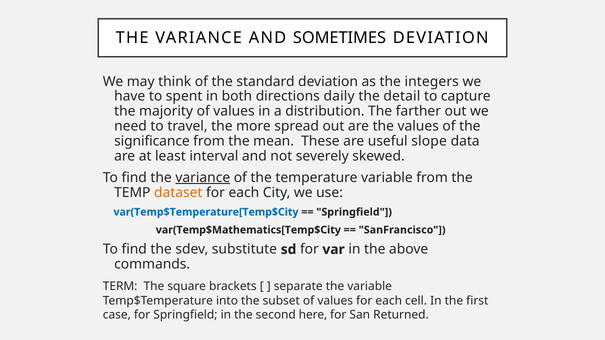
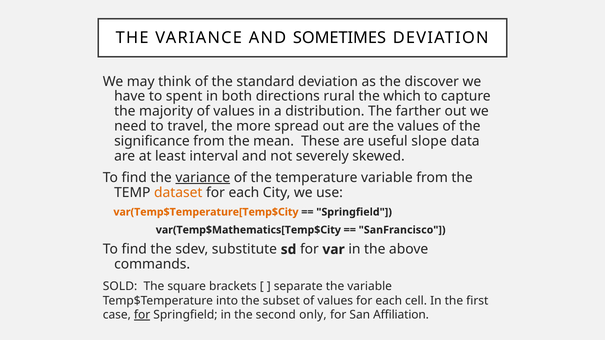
integers: integers -> discover (432, 82)
daily: daily -> rural (339, 96)
detail: detail -> which (402, 96)
var(Temp$Temperature[Temp$City colour: blue -> orange (206, 212)
TERM: TERM -> SOLD (120, 287)
for underline: none -> present (142, 315)
here: here -> only (313, 315)
Returned: Returned -> Affiliation (401, 315)
